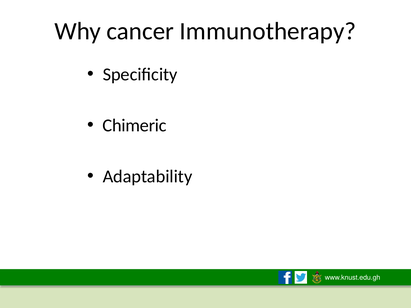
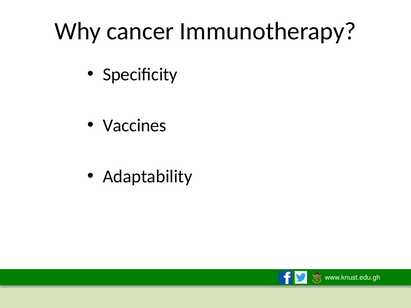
Chimeric: Chimeric -> Vaccines (135, 126)
